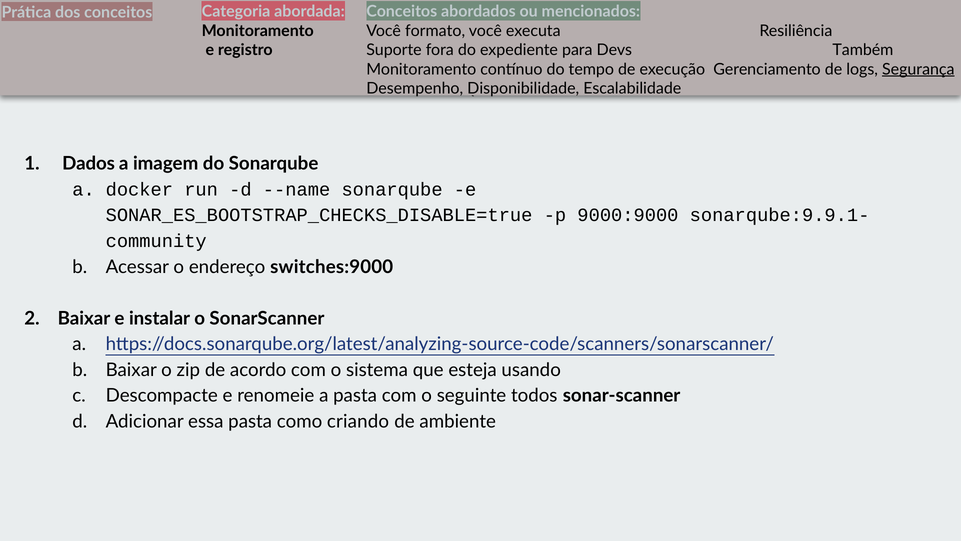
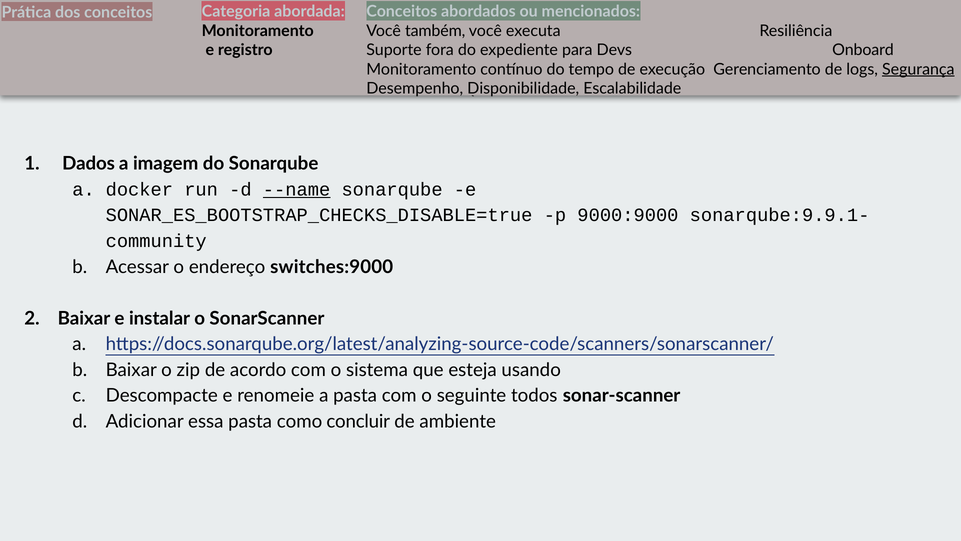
formato: formato -> também (435, 31)
Também: Também -> Onboard (863, 50)
--name underline: none -> present (297, 189)
criando: criando -> concluir (358, 421)
